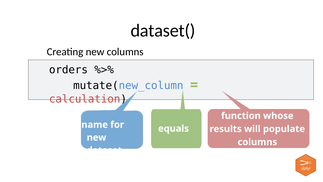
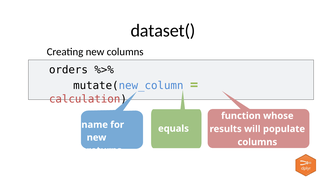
dataset: dataset -> returns (104, 150)
